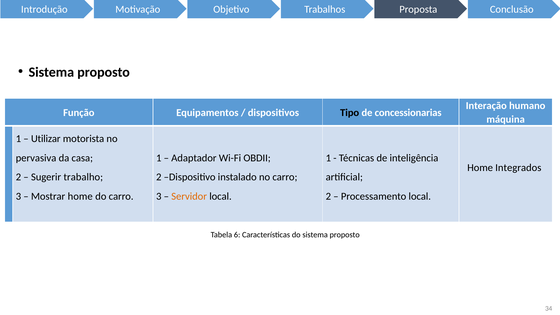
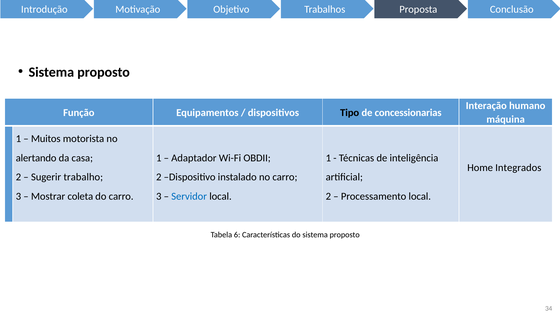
Utilizar: Utilizar -> Muitos (46, 139)
pervasiva: pervasiva -> alertando (36, 158)
Mostrar home: home -> coleta (80, 196)
Servidor colour: orange -> blue (189, 196)
